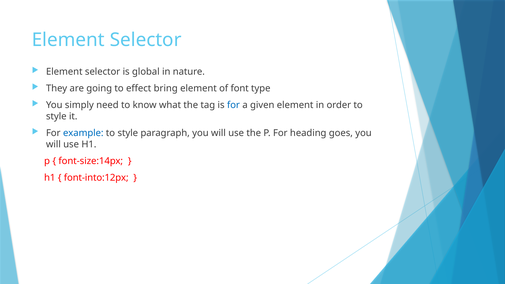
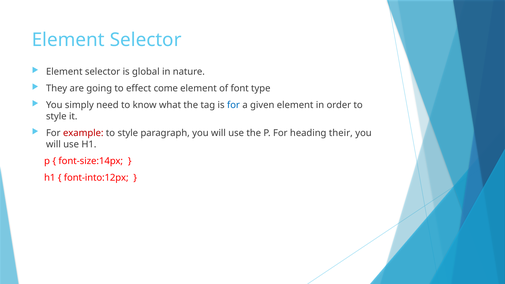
bring: bring -> come (166, 88)
example colour: blue -> red (83, 133)
goes: goes -> their (341, 133)
